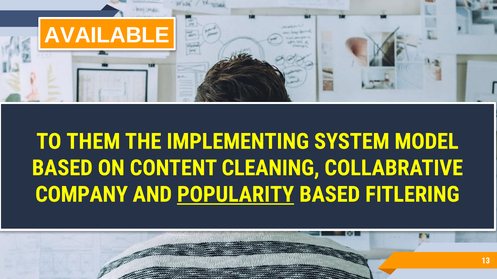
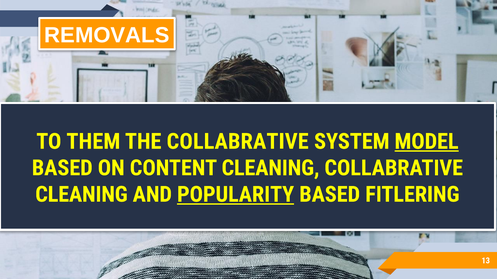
AVAILABLE: AVAILABLE -> REMOVALS (107, 35)
THE IMPLEMENTING: IMPLEMENTING -> COLLABRATIVE (238, 142)
MODEL underline: none -> present (427, 142)
COMPANY: COMPANY -> CLEANING (81, 195)
